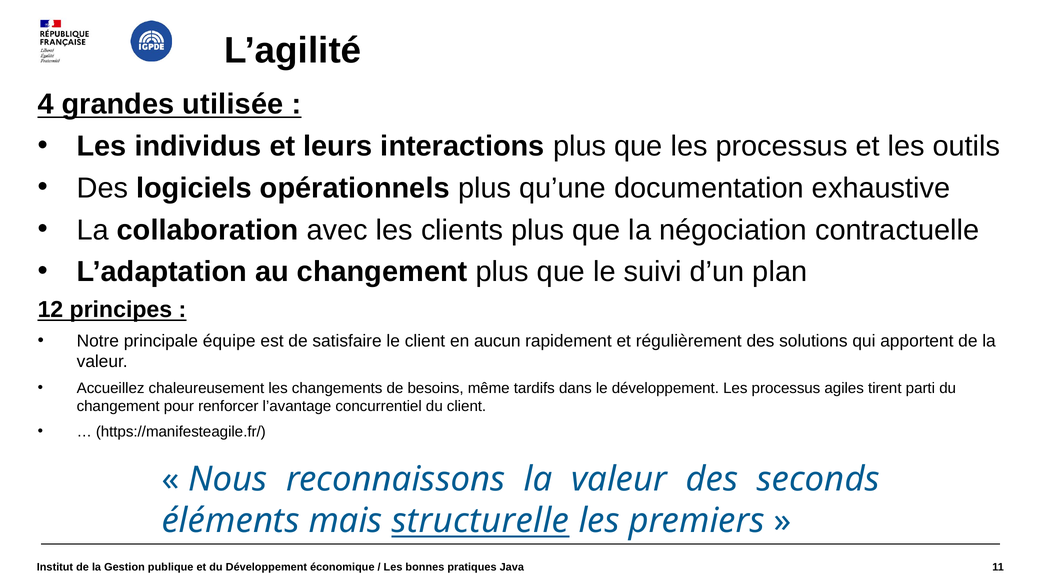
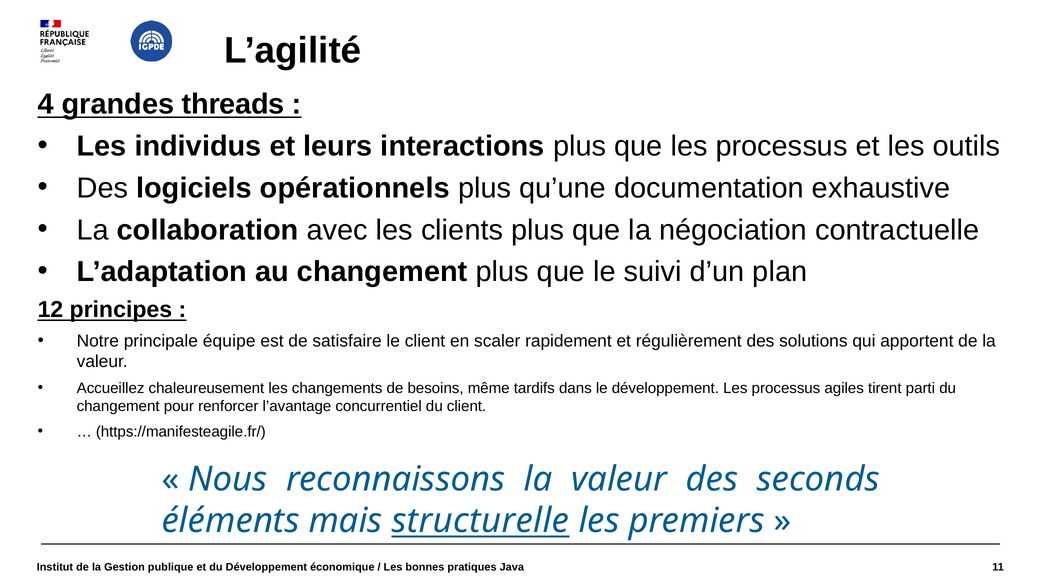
utilisée: utilisée -> threads (233, 104)
aucun: aucun -> scaler (497, 341)
